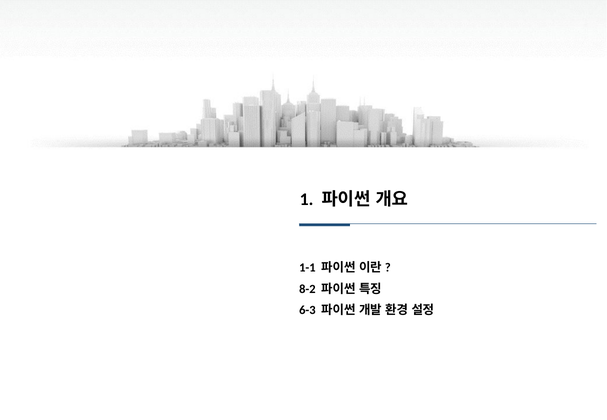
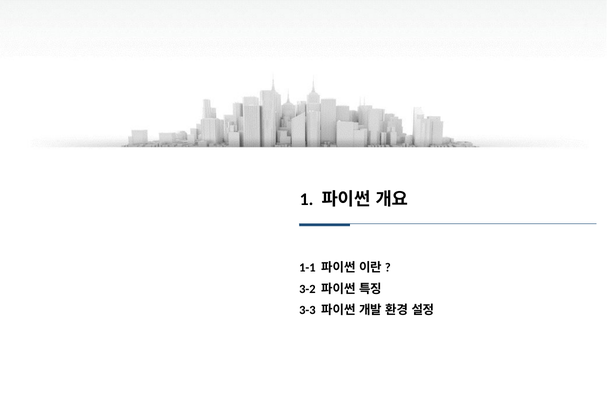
8-2: 8-2 -> 3-2 (307, 289)
6-3: 6-3 -> 3-3 (307, 310)
